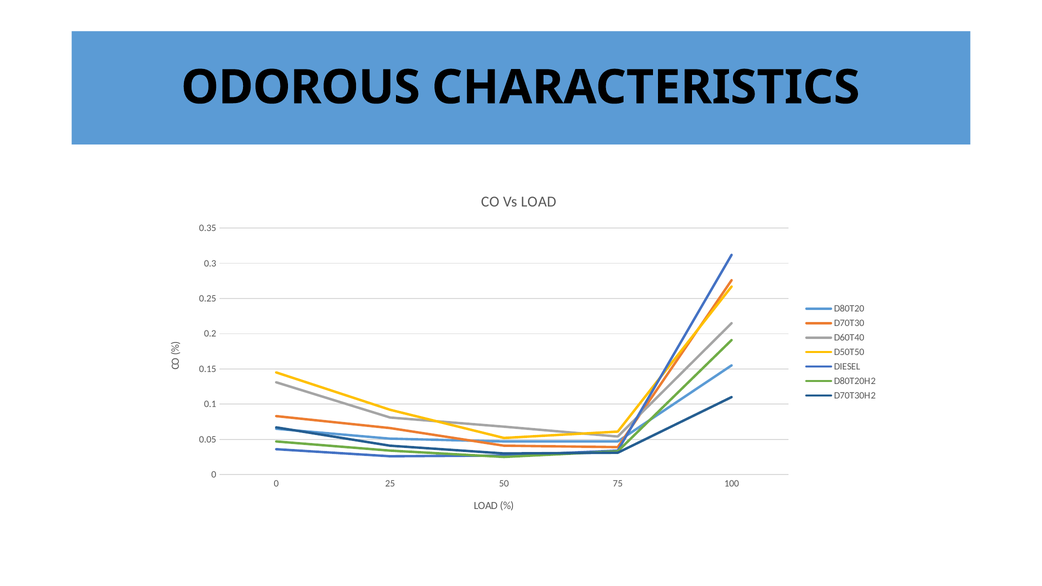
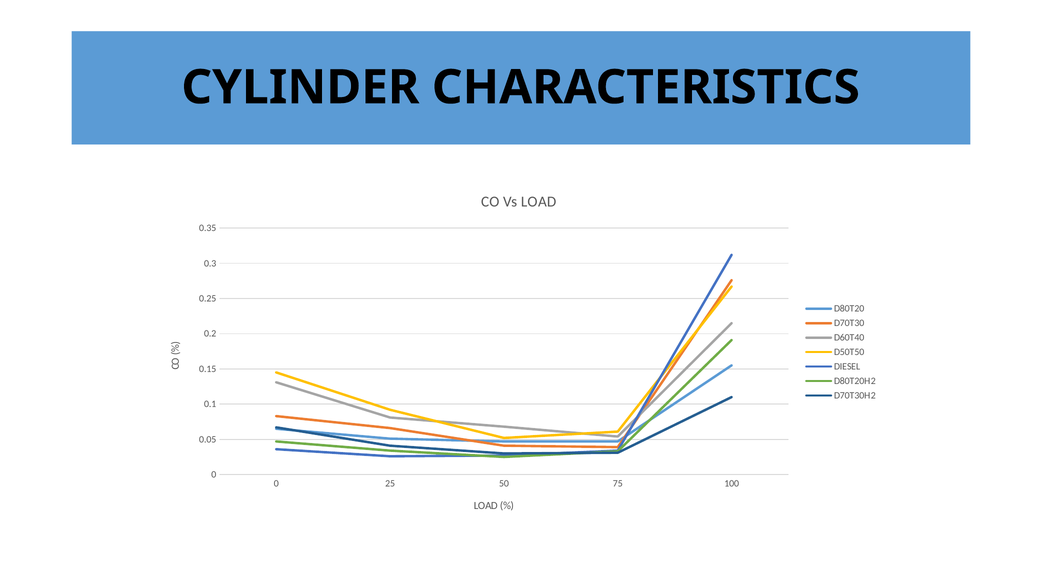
ODOROUS: ODOROUS -> CYLINDER (300, 88)
